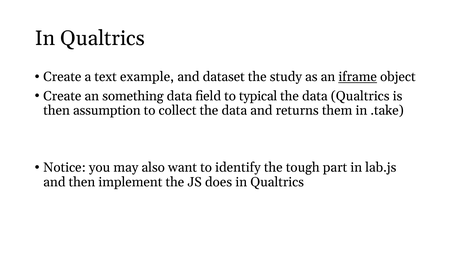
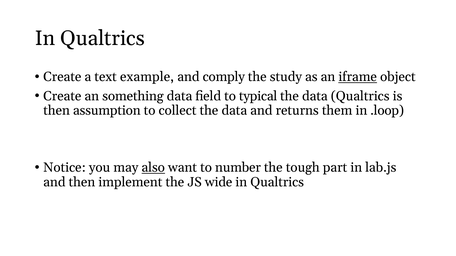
dataset: dataset -> comply (224, 77)
.take: .take -> .loop (387, 111)
also underline: none -> present (153, 168)
identify: identify -> number (238, 168)
does: does -> wide (219, 182)
